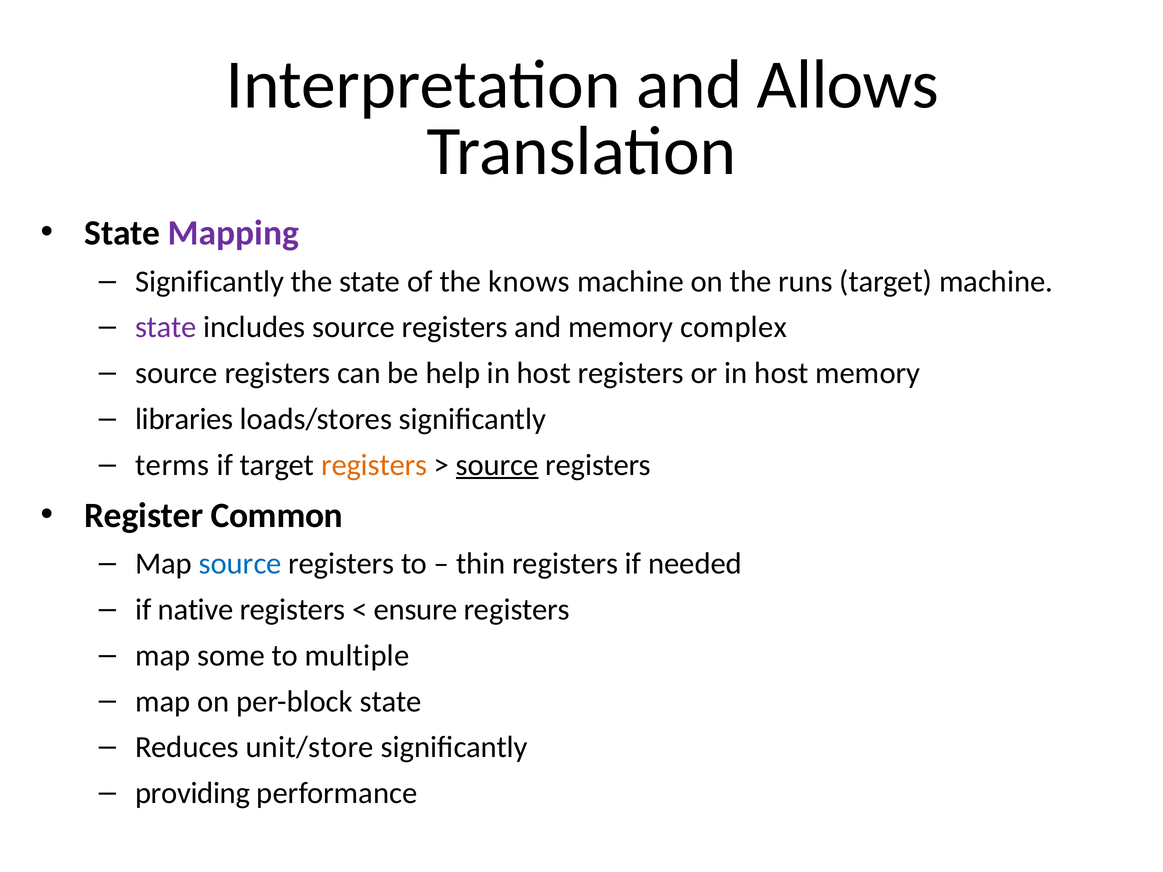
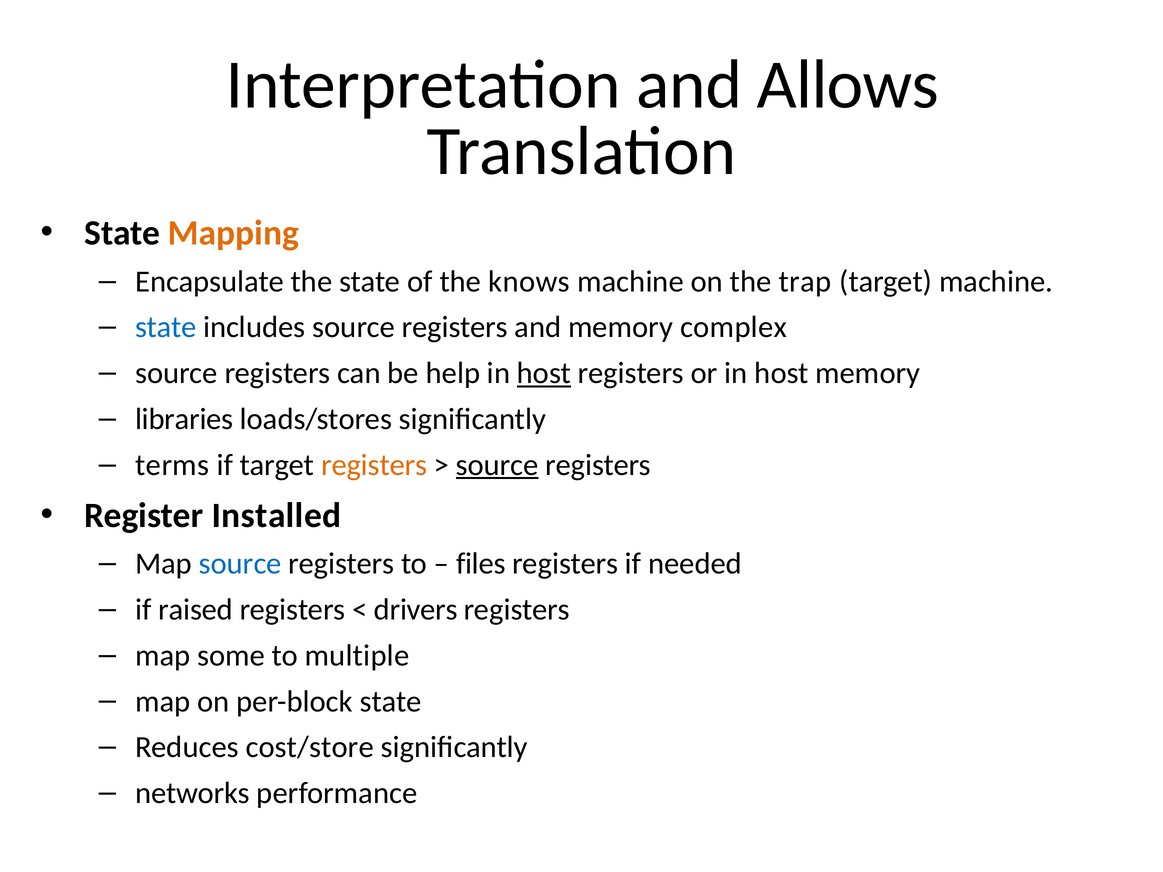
Mapping colour: purple -> orange (233, 233)
Significantly: Significantly -> Encapsulate (210, 282)
runs: runs -> trap (805, 282)
state colour: purple -> blue (166, 327)
host underline: none -> present (544, 373)
Common: Common -> Installed (276, 516)
thin: thin -> files (481, 564)
native: native -> raised (196, 610)
ensure: ensure -> drivers (416, 610)
unit/store: unit/store -> cost/store (310, 747)
providing: providing -> networks (193, 793)
